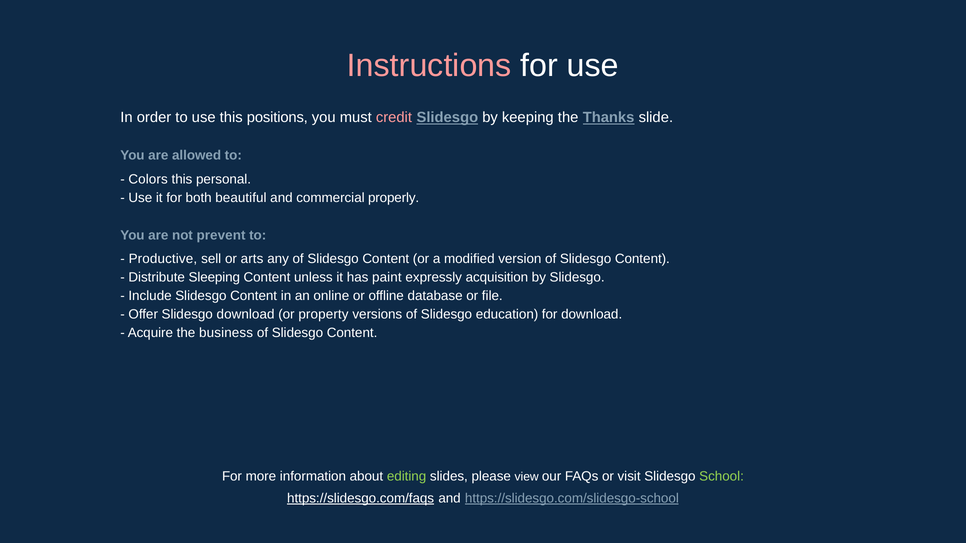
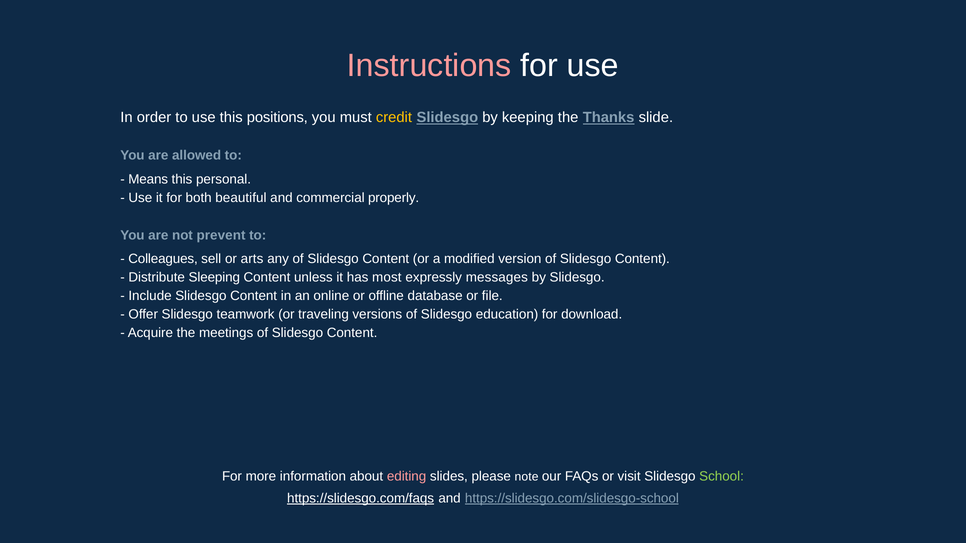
credit colour: pink -> yellow (394, 118)
Colors: Colors -> Means (148, 179)
Productive: Productive -> Colleagues (163, 259)
paint: paint -> most (387, 278)
acquisition: acquisition -> messages (497, 278)
Slidesgo download: download -> teamwork (246, 315)
property: property -> traveling (324, 315)
business: business -> meetings (226, 333)
editing colour: light green -> pink (407, 477)
view: view -> note (527, 477)
